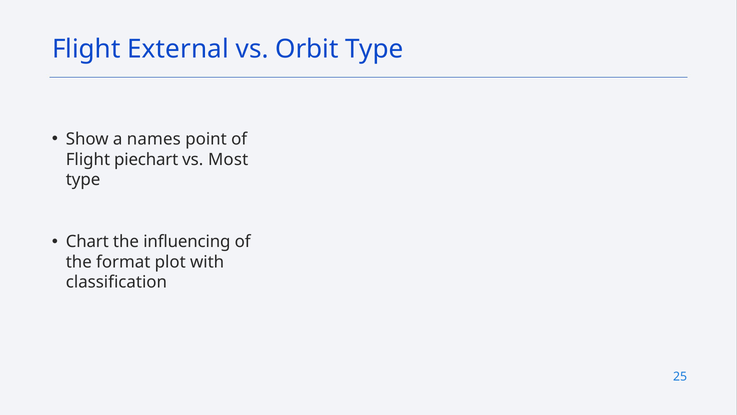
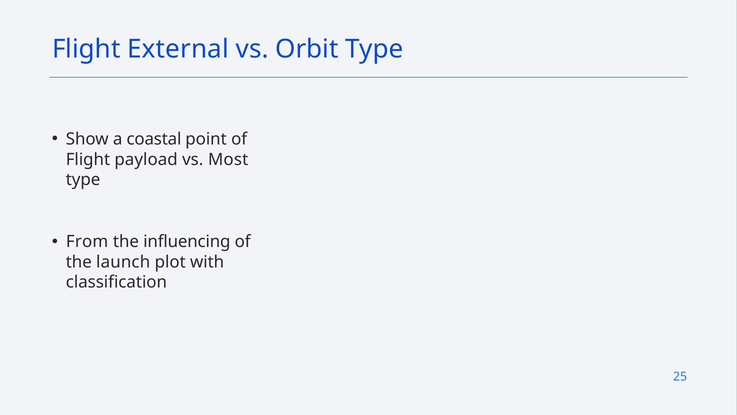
names: names -> coastal (154, 139)
piechart: piechart -> payload (146, 159)
Chart: Chart -> From (87, 242)
format: format -> launch (123, 262)
